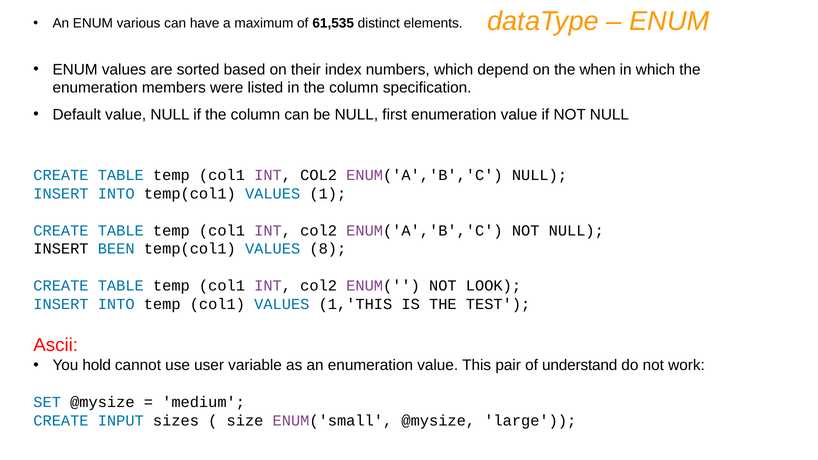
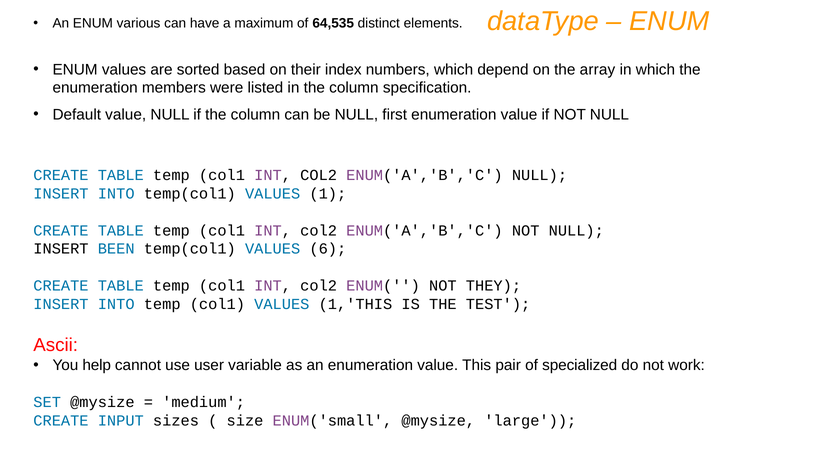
61,535: 61,535 -> 64,535 (333, 23)
when: when -> array (597, 70)
8: 8 -> 6 (328, 249)
LOOK: LOOK -> THEY (493, 286)
hold: hold -> help (97, 365)
understand: understand -> specialized (580, 365)
